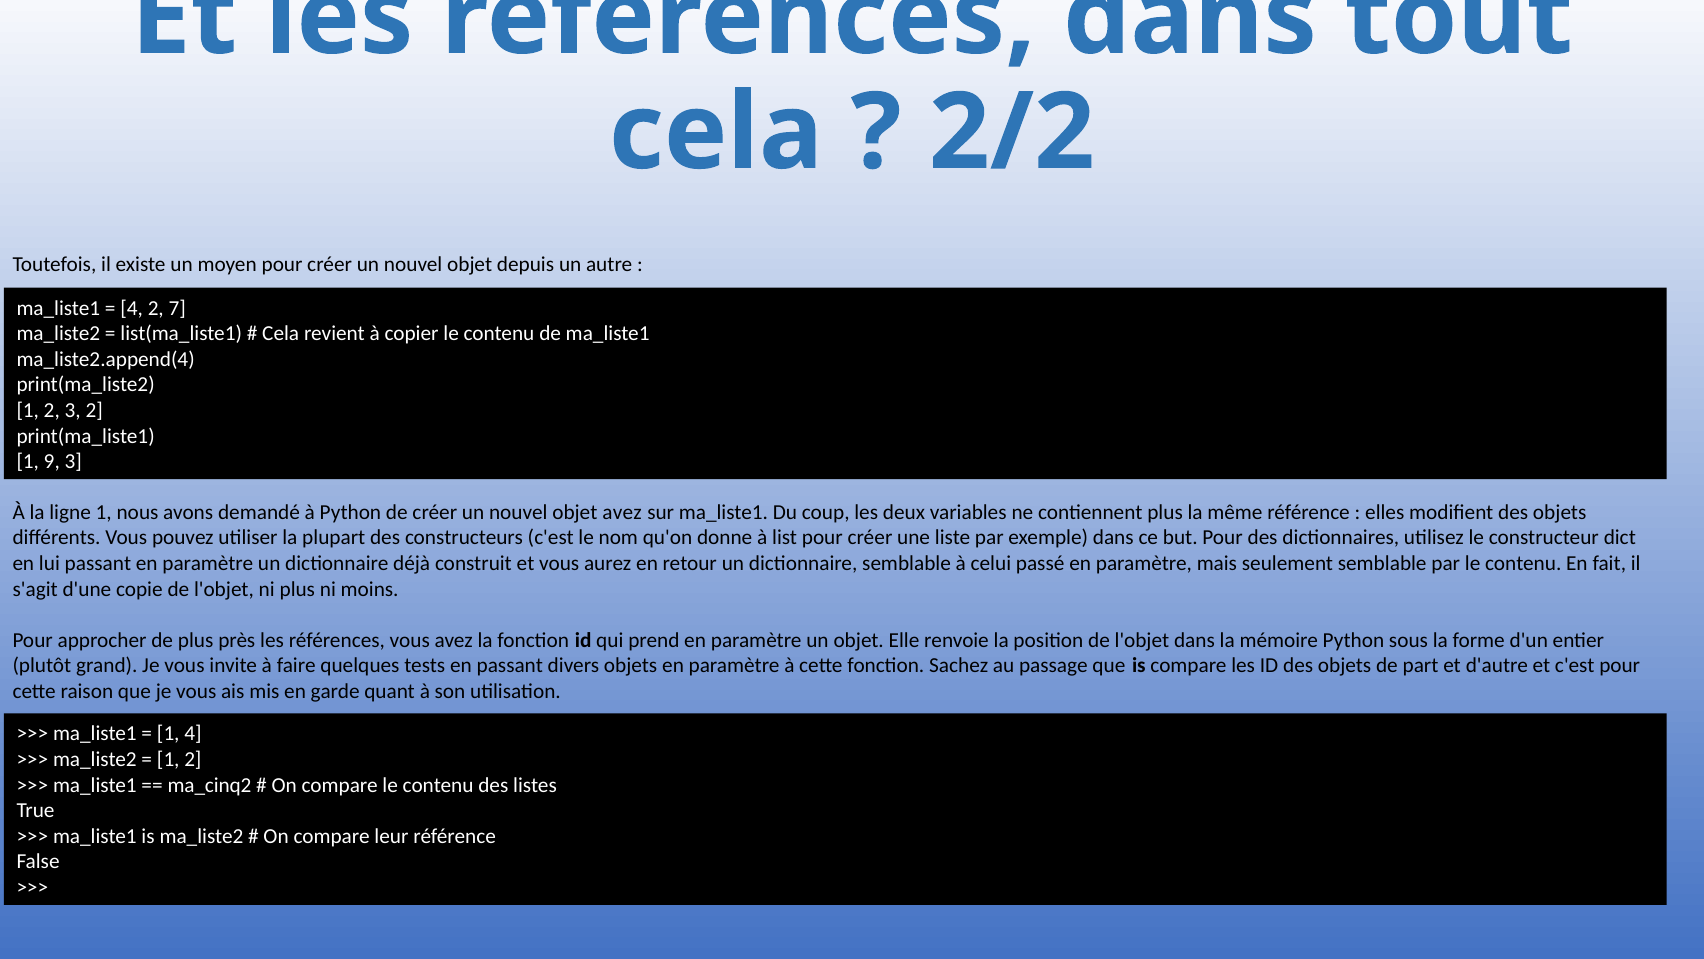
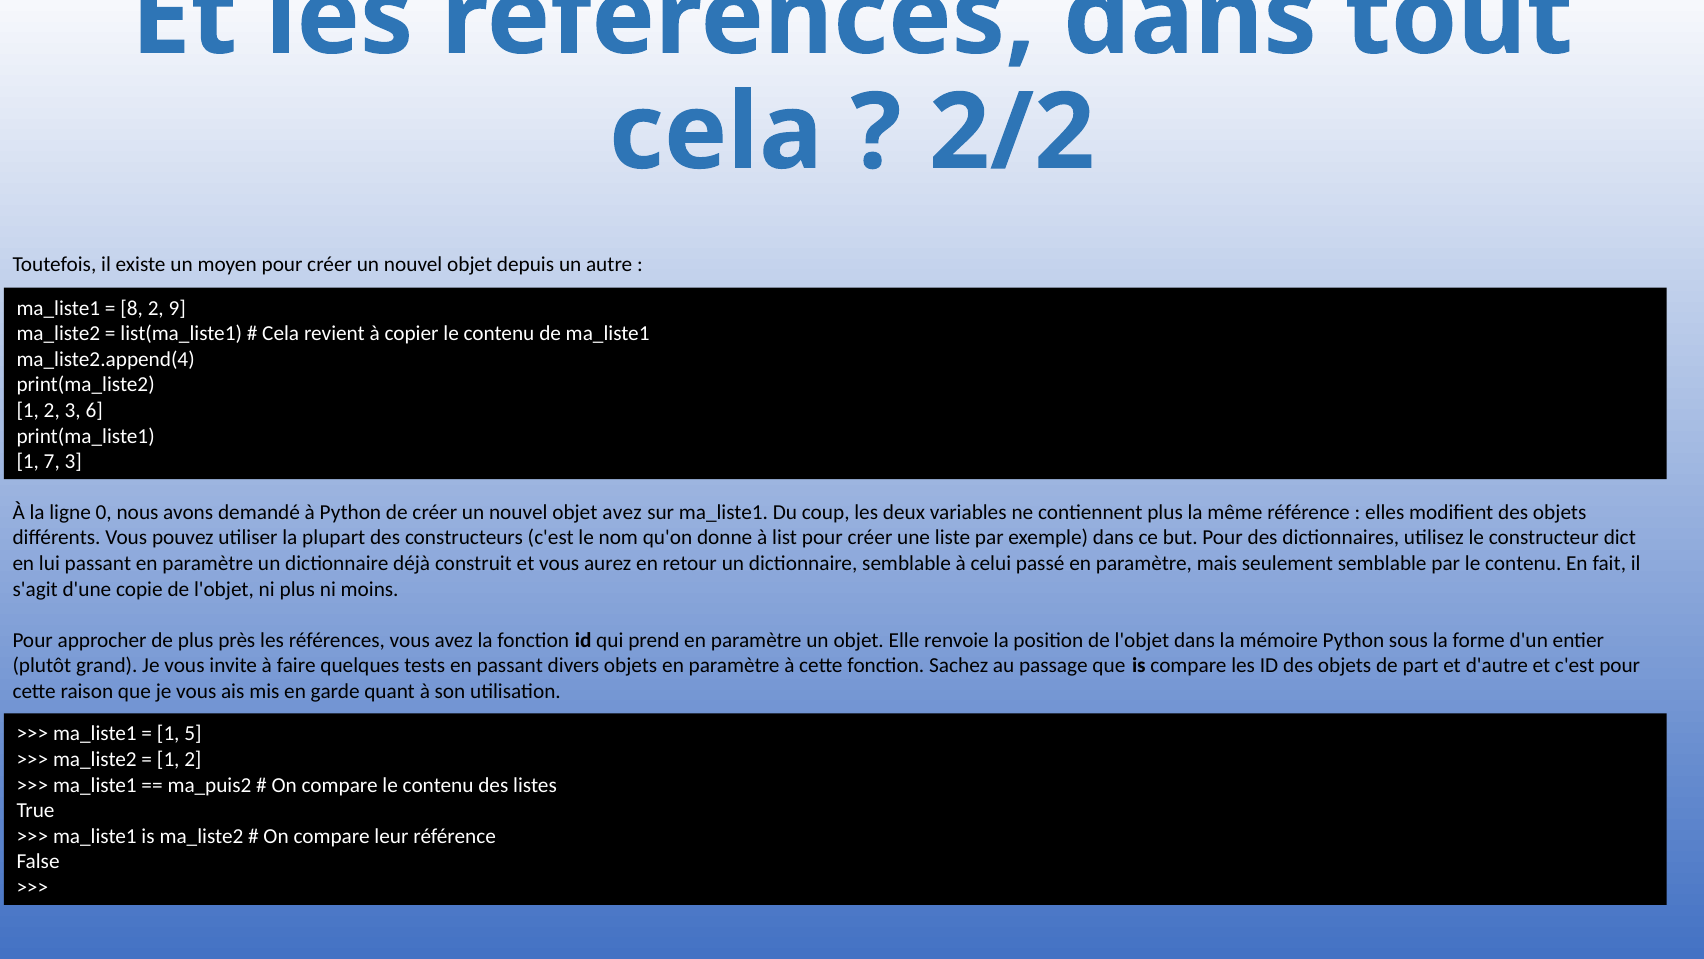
4: 4 -> 8 (132, 308)
7: 7 -> 9 (177, 308)
3 2: 2 -> 6 (94, 410)
9: 9 -> 7 (52, 461)
ligne 1: 1 -> 0 (104, 512)
1 4: 4 -> 5 (193, 734)
ma_cinq2: ma_cinq2 -> ma_puis2 (209, 785)
